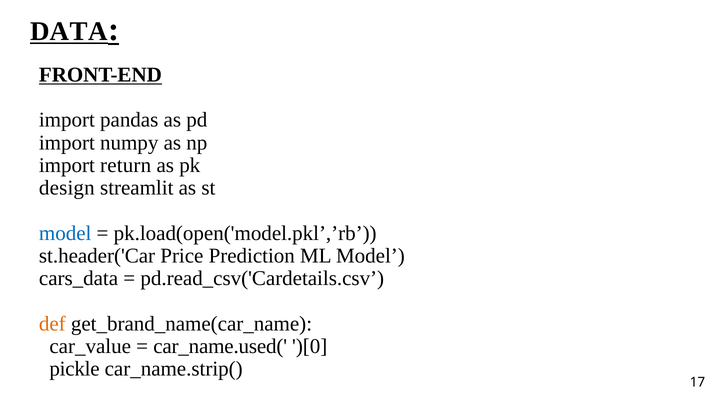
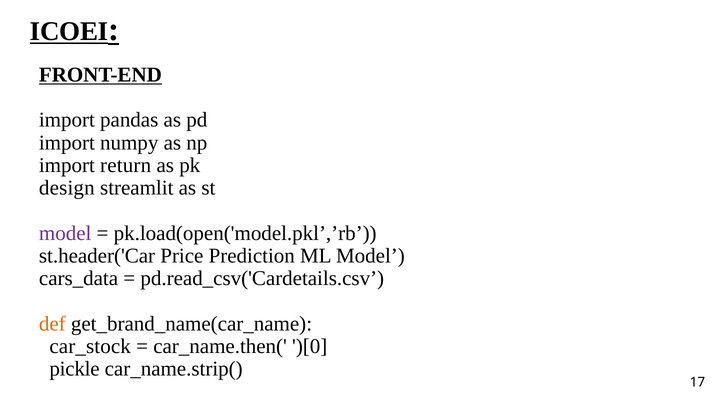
DATA: DATA -> ICOEI (69, 32)
model colour: blue -> purple (65, 233)
car_value: car_value -> car_stock (90, 347)
car_name.used(: car_name.used( -> car_name.then( (220, 347)
